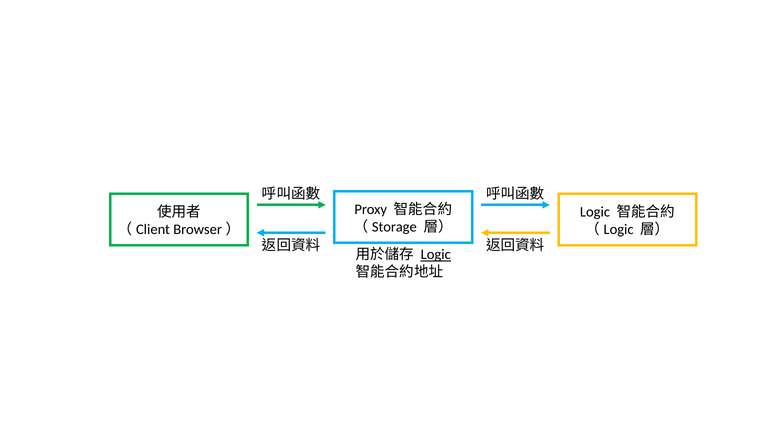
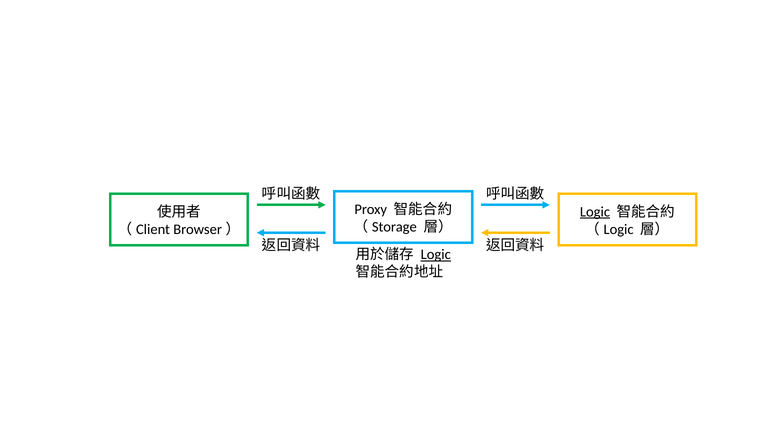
Logic underline: none -> present (595, 212)
